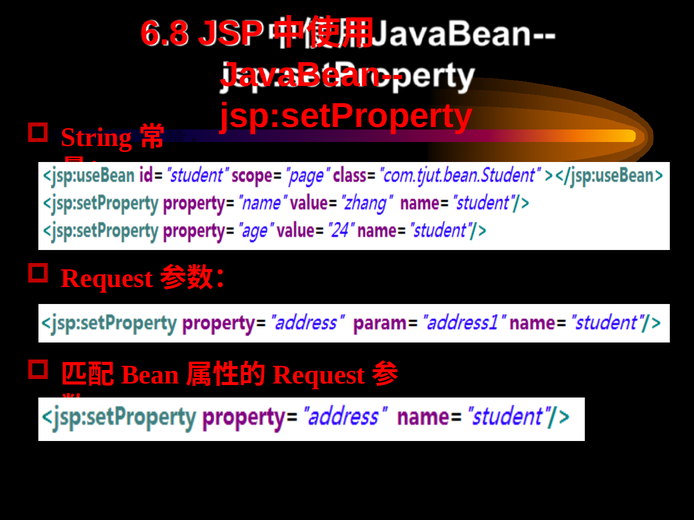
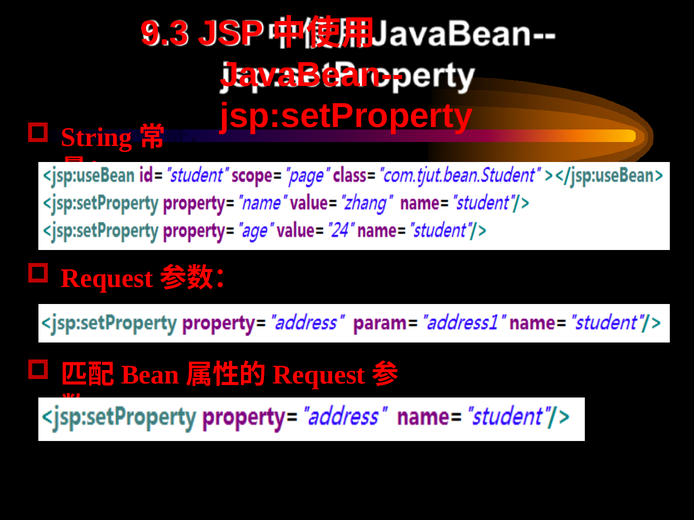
6.8: 6.8 -> 9.3 (164, 33)
